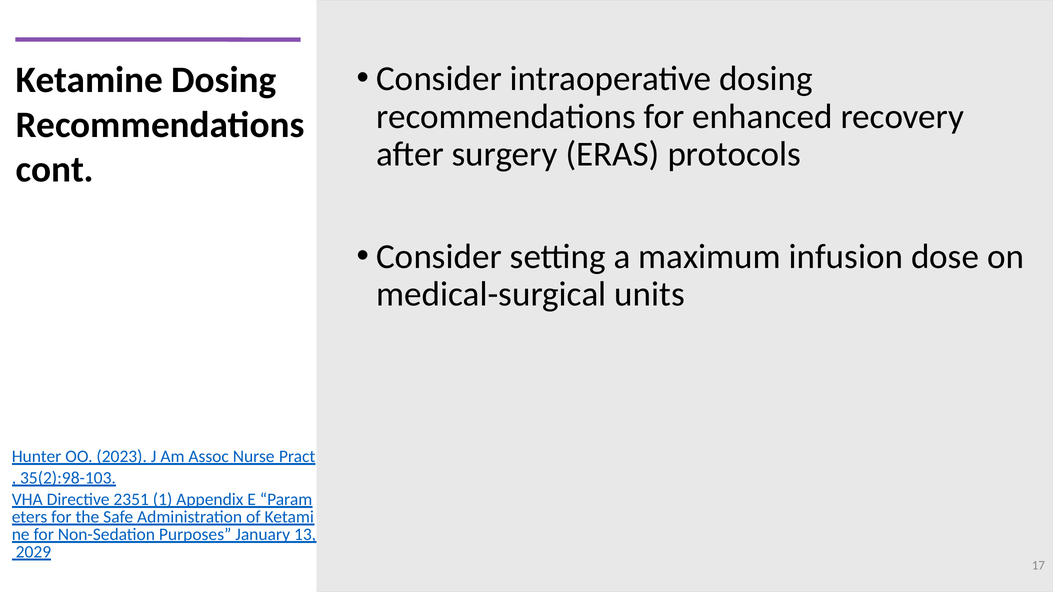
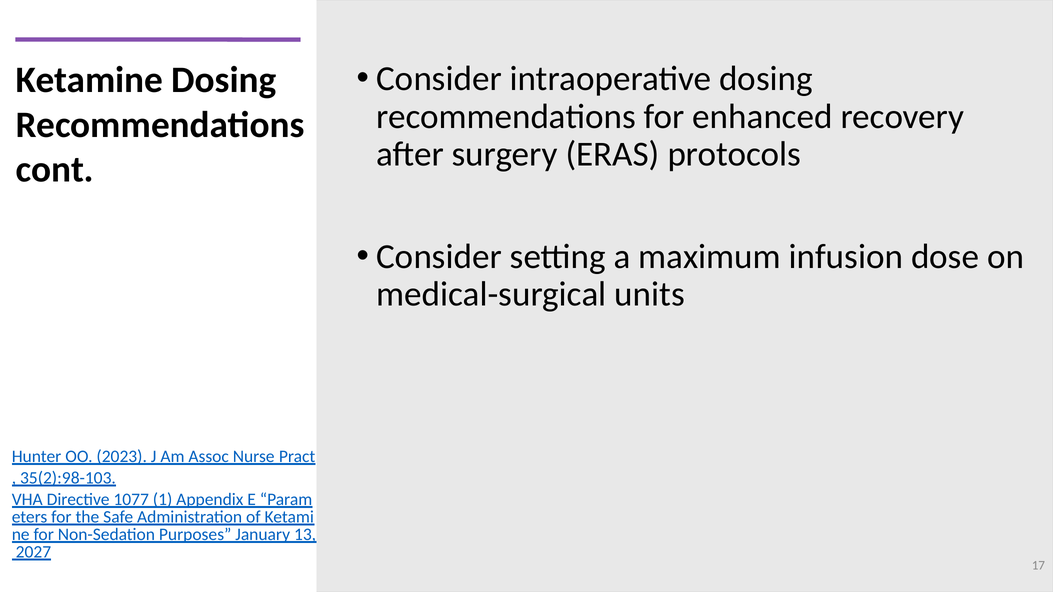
2351: 2351 -> 1077 (131, 500)
2029: 2029 -> 2027 (33, 552)
